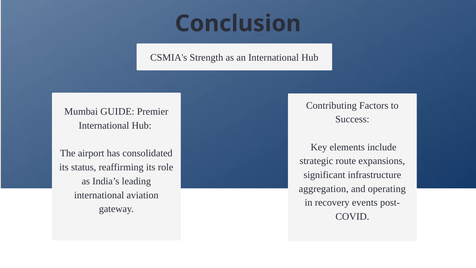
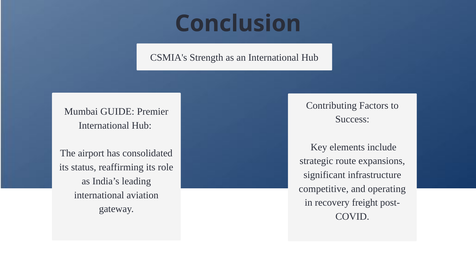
aggregation: aggregation -> competitive (324, 189)
events: events -> freight (365, 203)
